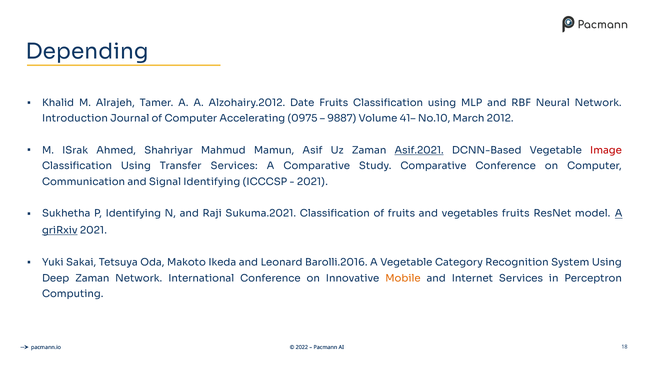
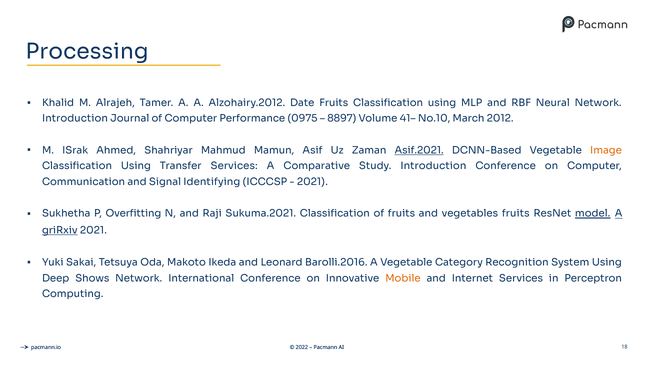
Depending: Depending -> Processing (87, 51)
Accelerating: Accelerating -> Performance (252, 118)
9887: 9887 -> 8897 (342, 118)
Image colour: red -> orange (606, 150)
Study Comparative: Comparative -> Introduction (433, 166)
P Identifying: Identifying -> Overfitting (133, 213)
model underline: none -> present (593, 213)
Deep Zaman: Zaman -> Shows (92, 278)
